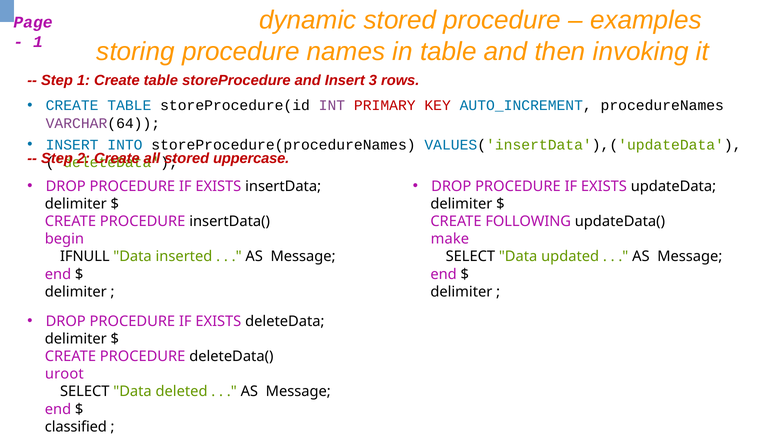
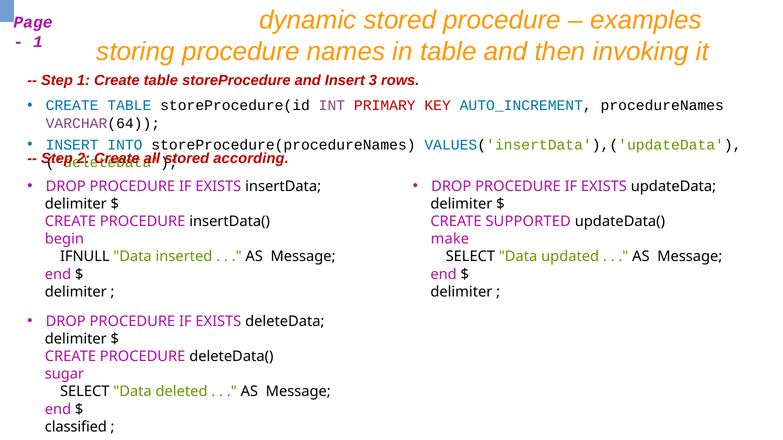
uppercase: uppercase -> according (251, 159)
FOLLOWING: FOLLOWING -> SUPPORTED (528, 222)
uroot: uroot -> sugar (64, 374)
